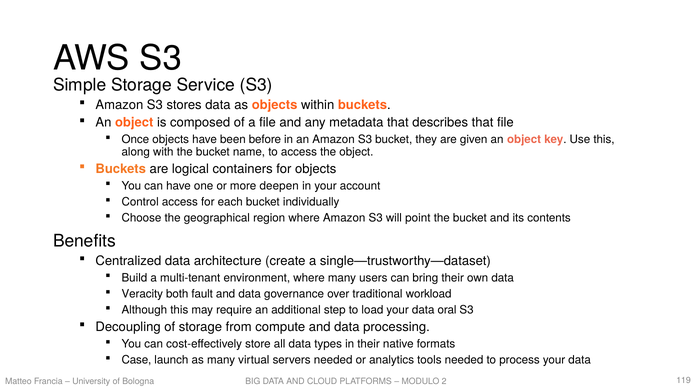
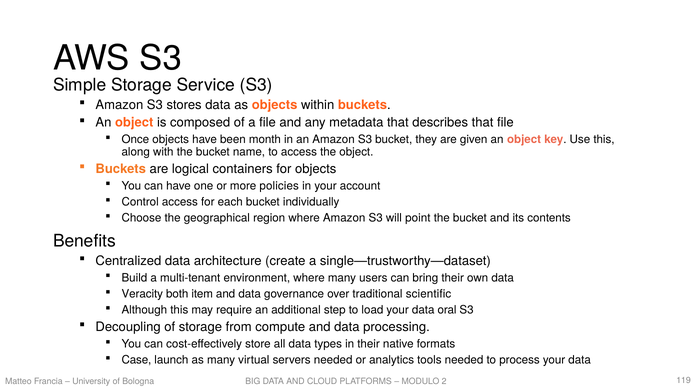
before: before -> month (265, 140)
deepen: deepen -> policies (279, 186)
fault: fault -> item (202, 294)
workload: workload -> scientific (429, 294)
